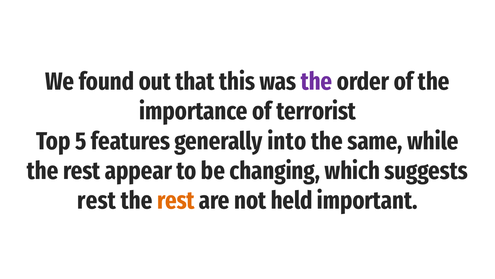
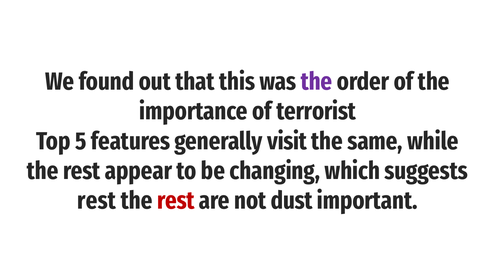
into: into -> visit (287, 141)
rest colour: orange -> red (176, 200)
held: held -> dust (292, 200)
